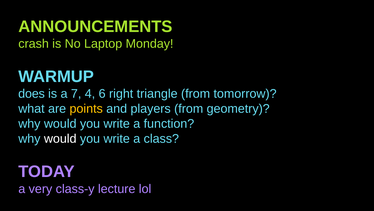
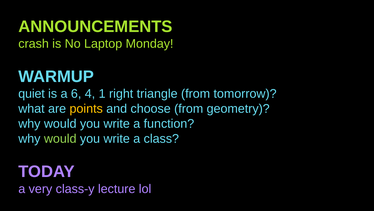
does: does -> quiet (32, 94)
7: 7 -> 6 (76, 94)
6: 6 -> 1 (102, 94)
players: players -> choose (151, 109)
would colour: white -> light green (60, 138)
